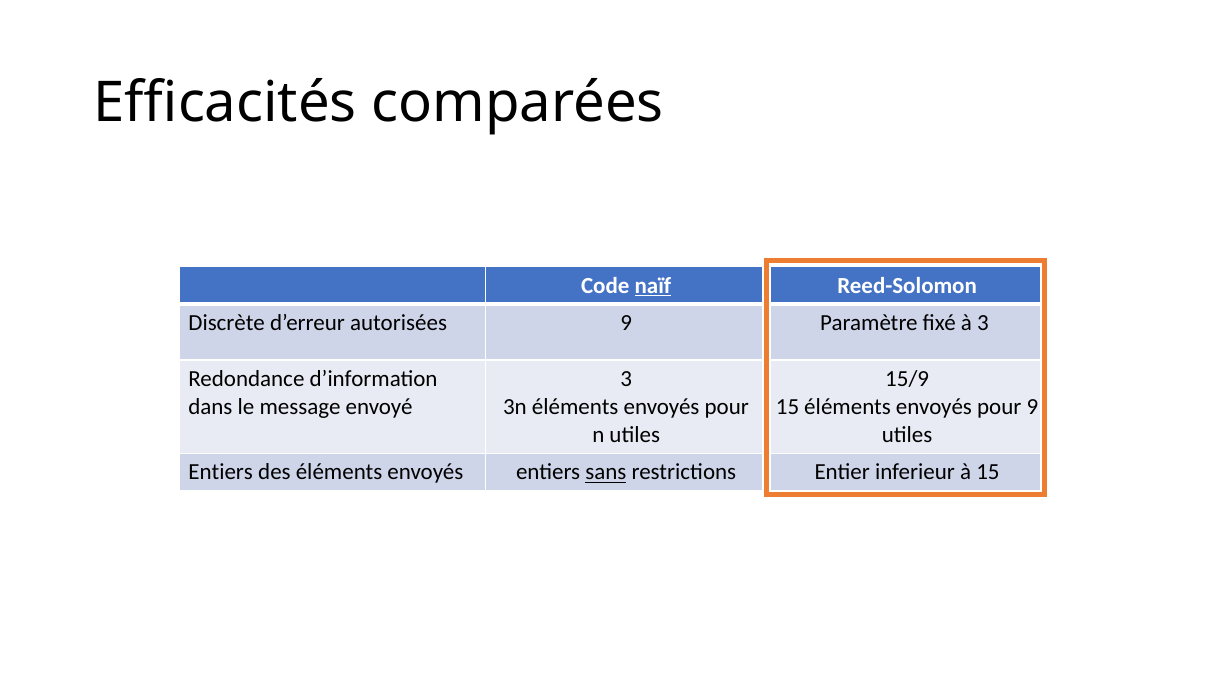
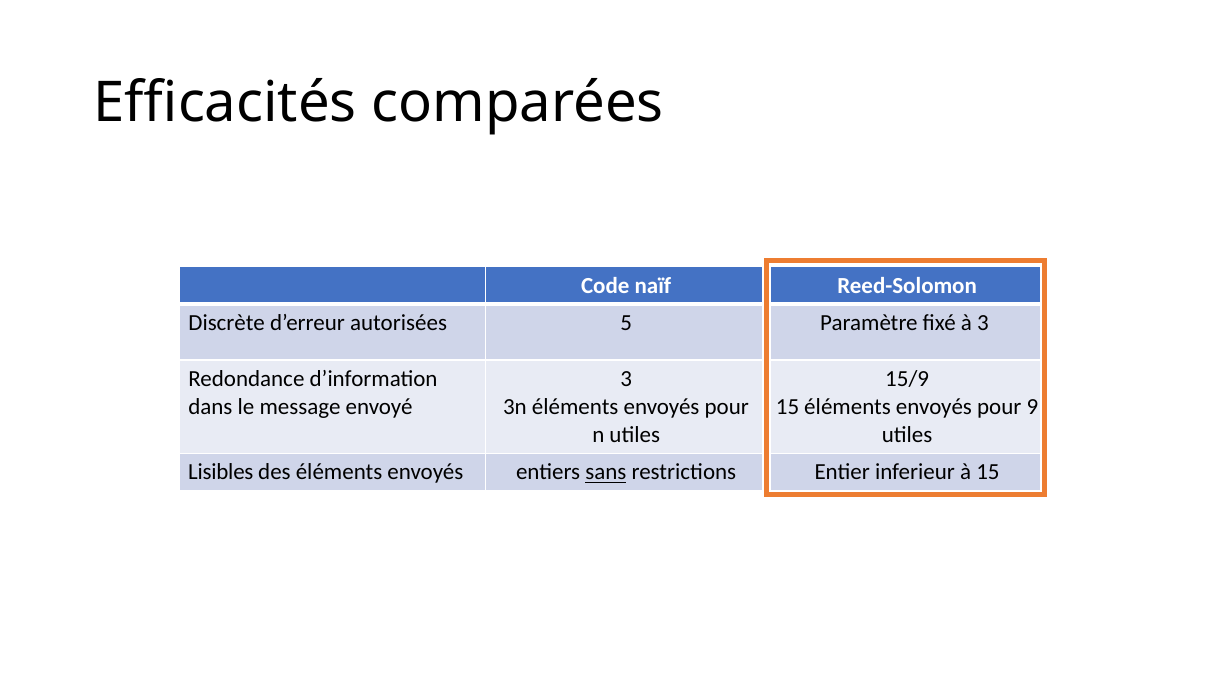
naïf underline: present -> none (653, 286)
autorisées 9: 9 -> 5 (626, 323)
Entiers: Entiers -> Lisibles (221, 473)
